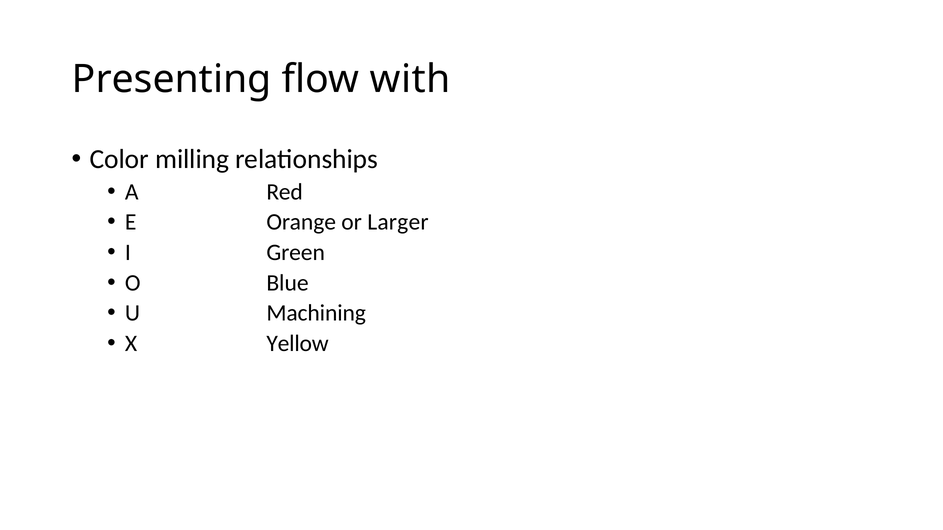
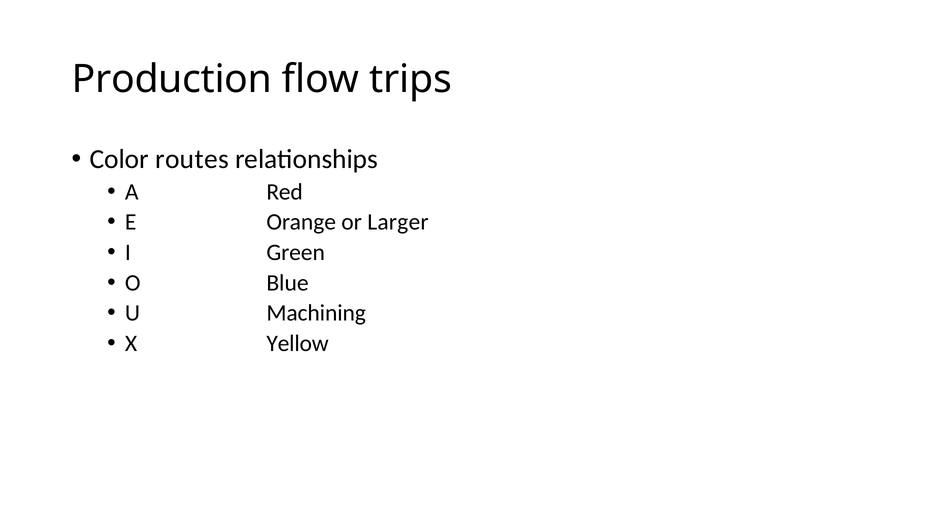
Presenting: Presenting -> Production (172, 79)
with: with -> trips (411, 79)
milling: milling -> routes (192, 159)
